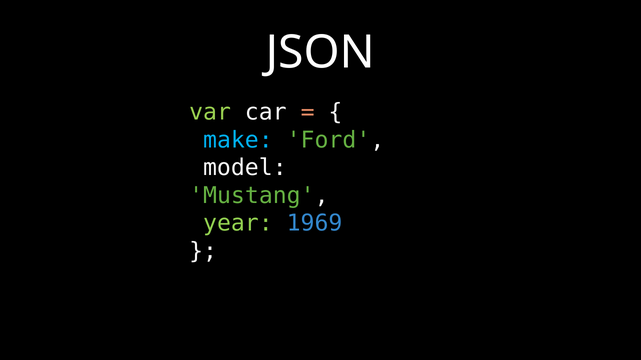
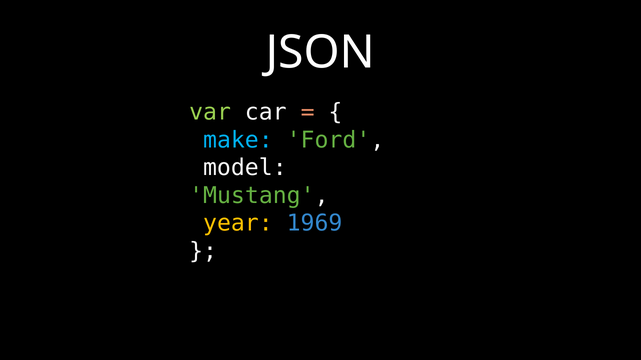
year colour: light green -> yellow (238, 224)
